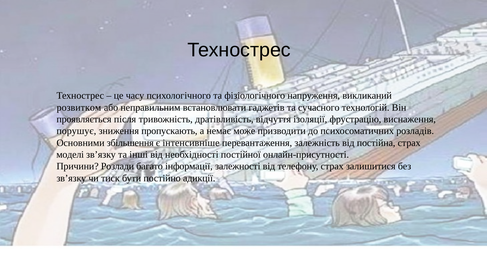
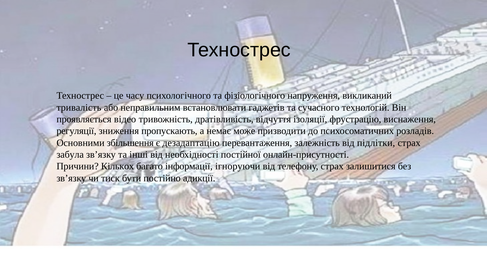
розвитком: розвитком -> тривалість (79, 107)
після: після -> відео (125, 119)
порушує: порушує -> регуляції (76, 131)
інтенсивніше: інтенсивніше -> дезадаптацію (191, 143)
постійна: постійна -> підлітки (376, 143)
моделі: моделі -> забула (70, 155)
Розлади: Розлади -> Кількох (117, 166)
залежності: залежності -> ігноруючи (238, 166)
